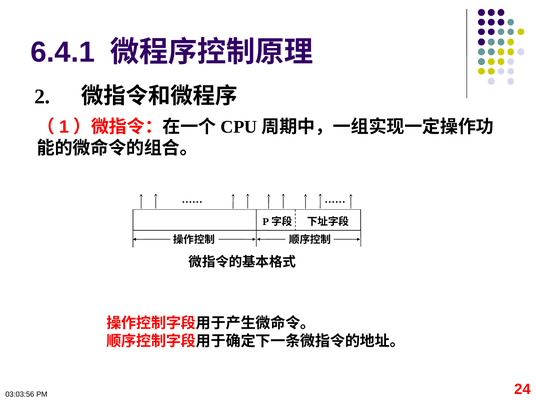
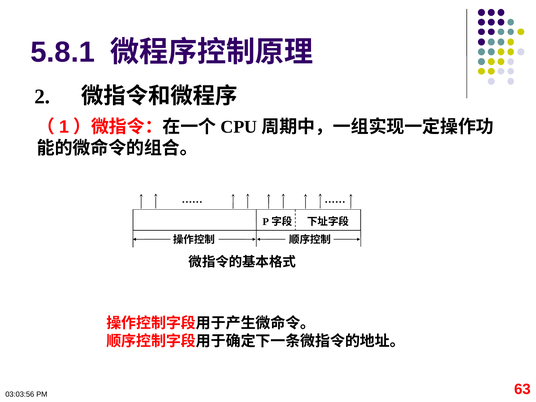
6.4.1: 6.4.1 -> 5.8.1 (63, 52)
24: 24 -> 63 (522, 389)
